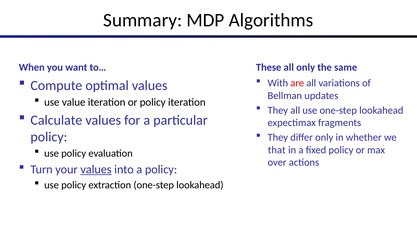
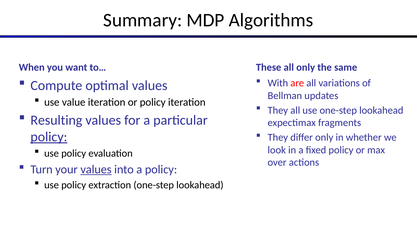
Calculate: Calculate -> Resulting (56, 120)
policy underline: none -> present (49, 137)
that: that -> look (277, 150)
